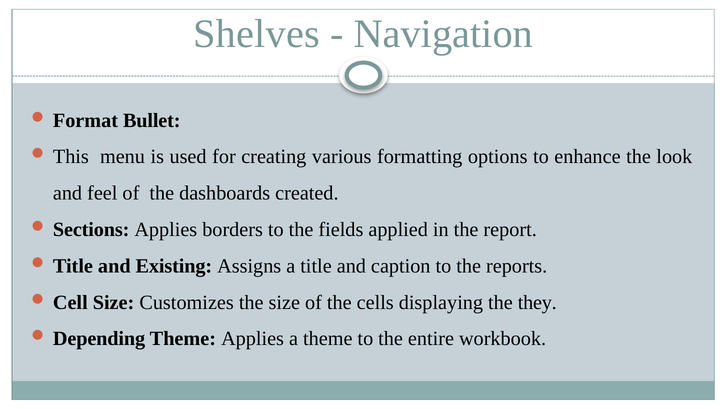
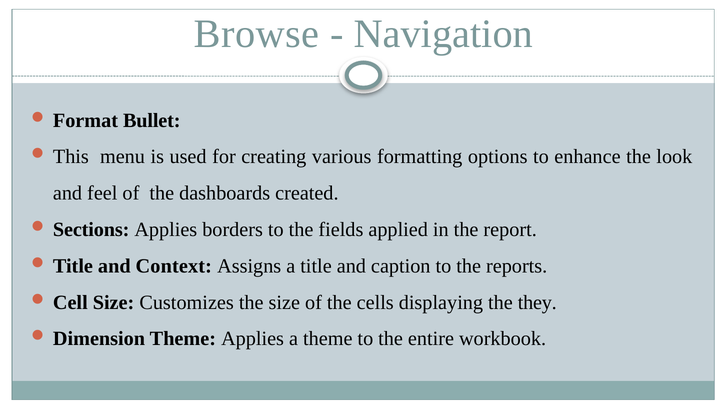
Shelves: Shelves -> Browse (257, 34)
Existing: Existing -> Context (174, 266)
Depending: Depending -> Dimension (99, 339)
